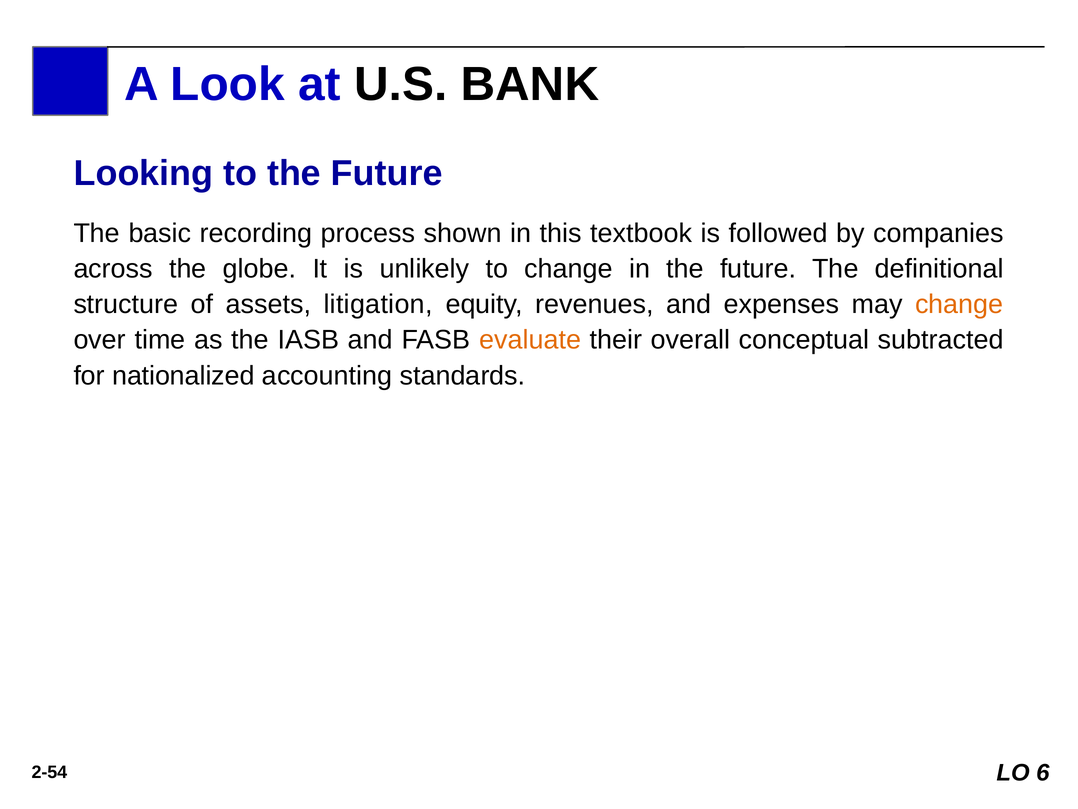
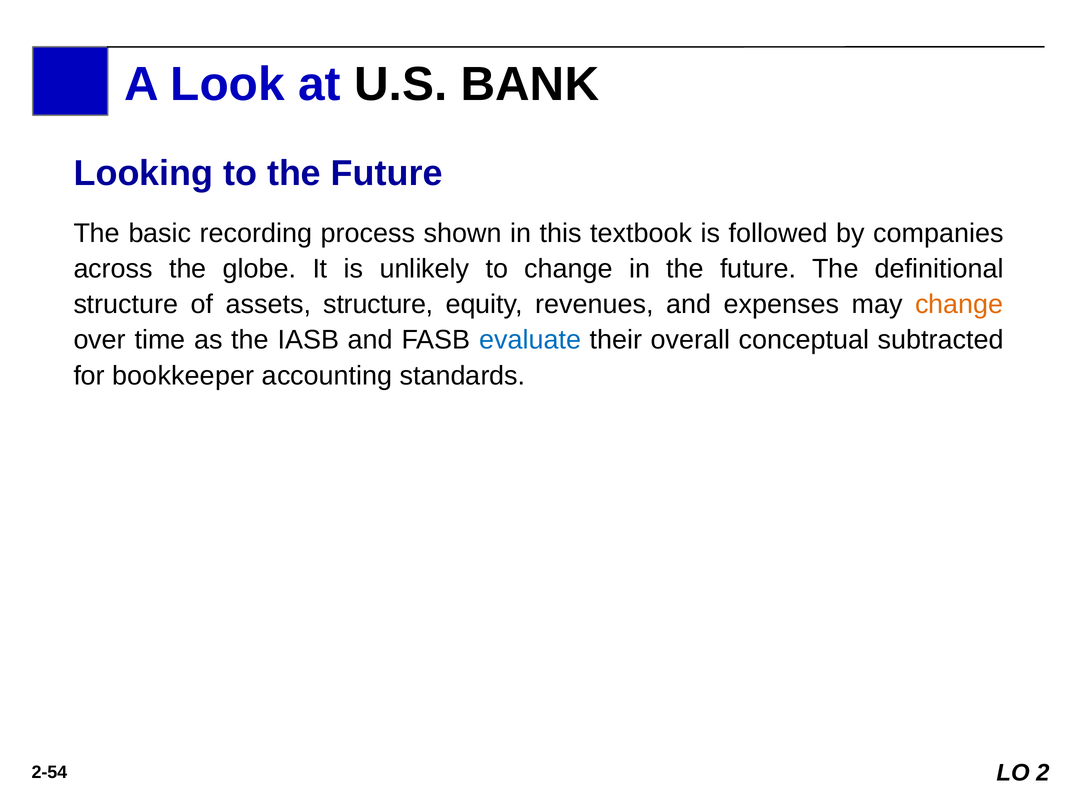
assets litigation: litigation -> structure (378, 304)
evaluate colour: orange -> blue (530, 340)
nationalized: nationalized -> bookkeeper (183, 375)
6: 6 -> 2 (1043, 772)
